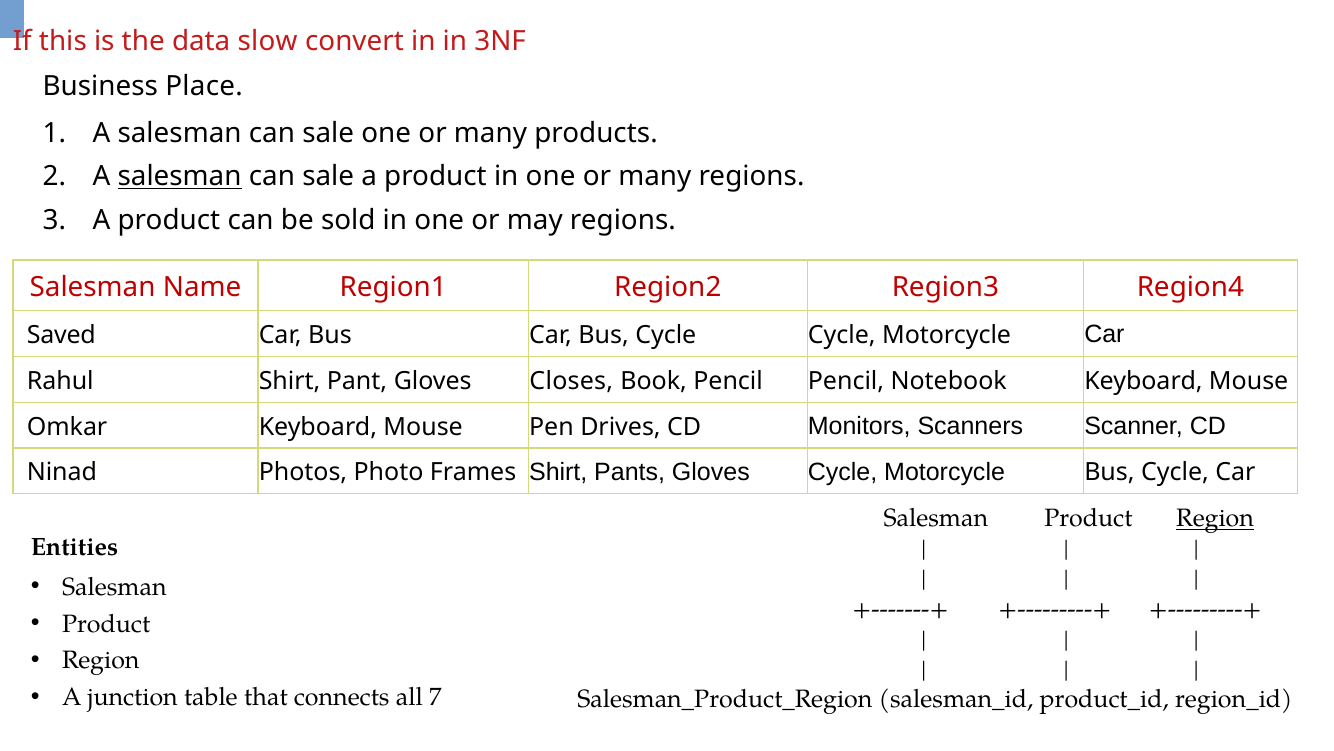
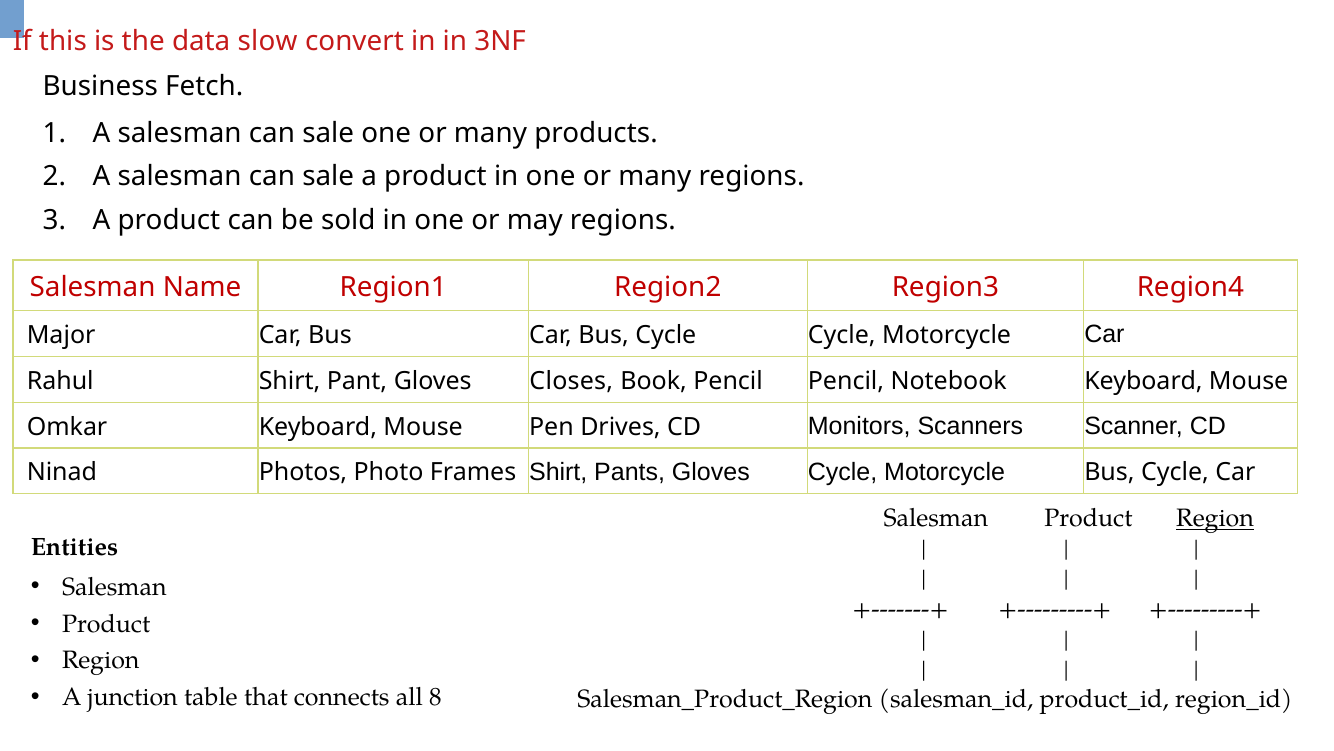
Place: Place -> Fetch (204, 86)
salesman underline: present -> none (180, 176)
Saved: Saved -> Major (61, 335)
7: 7 -> 8 (435, 697)
